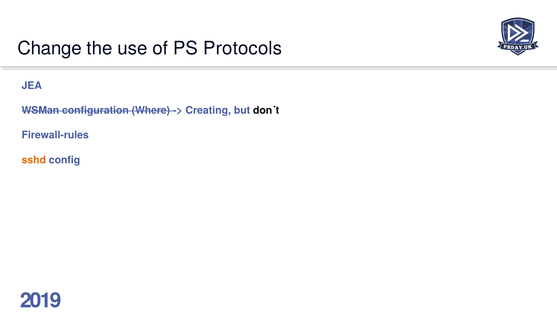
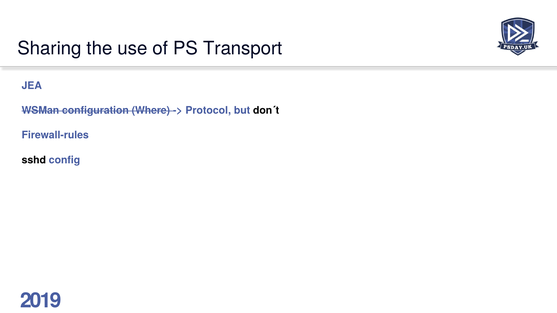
Change: Change -> Sharing (50, 48)
Protocols: Protocols -> Transport (243, 48)
Creating: Creating -> Protocol (208, 111)
sshd colour: orange -> black (34, 160)
